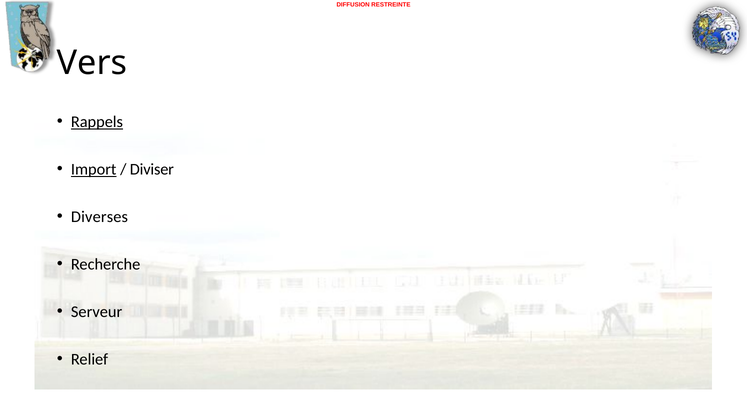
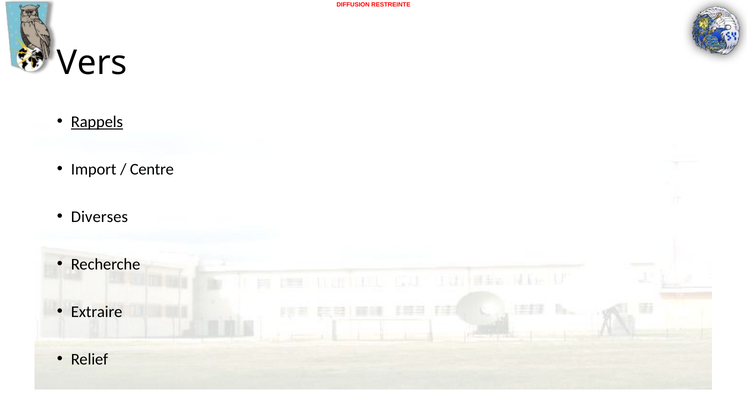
Import underline: present -> none (94, 169)
Diviser: Diviser -> Centre (152, 169)
Serveur: Serveur -> Extraire (97, 312)
